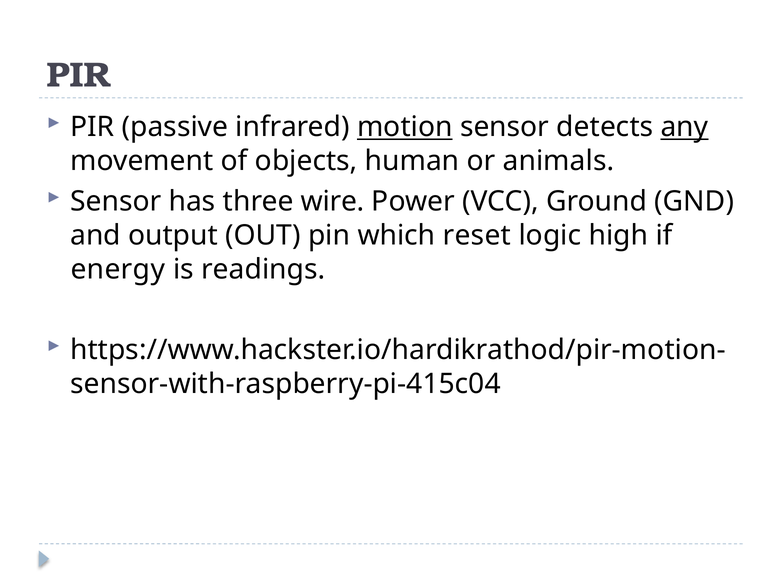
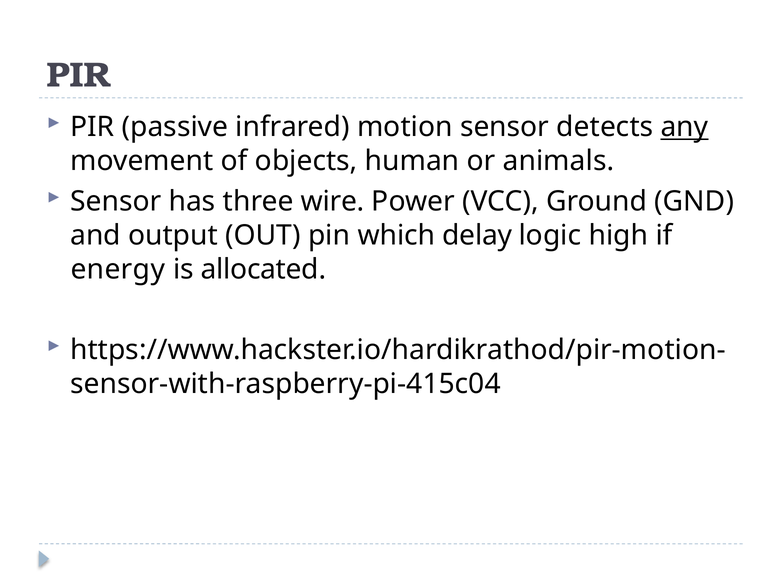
motion underline: present -> none (405, 127)
reset: reset -> delay (477, 235)
readings: readings -> allocated (263, 269)
